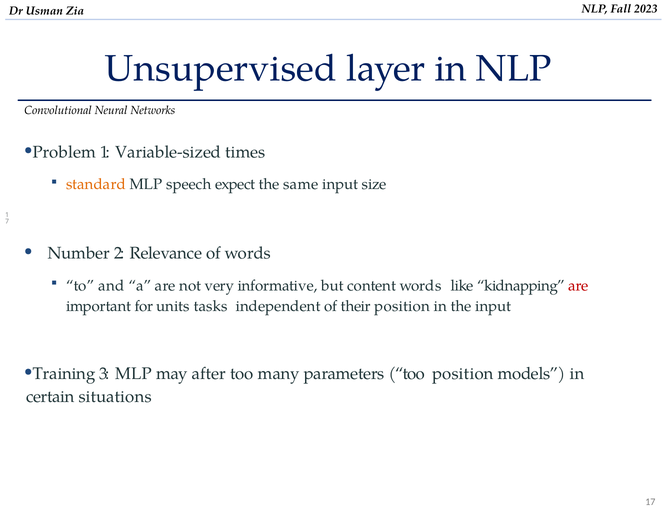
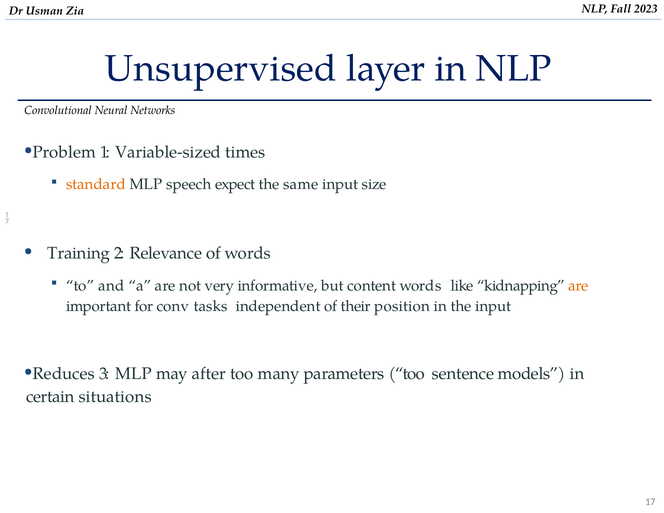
Number: Number -> Training (79, 253)
are colour: red -> orange (578, 286)
units: units -> conv (173, 306)
Training: Training -> Reduces (64, 374)
too position: position -> sentence (463, 374)
